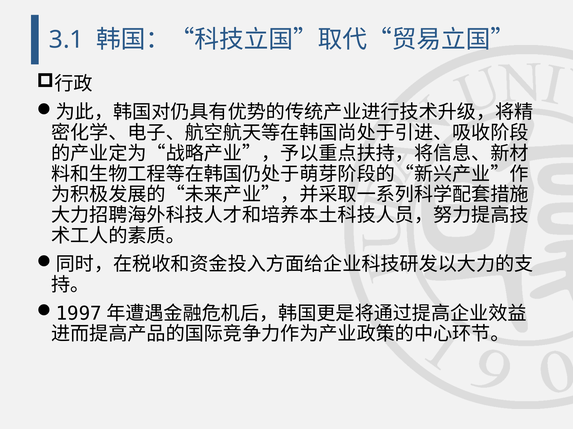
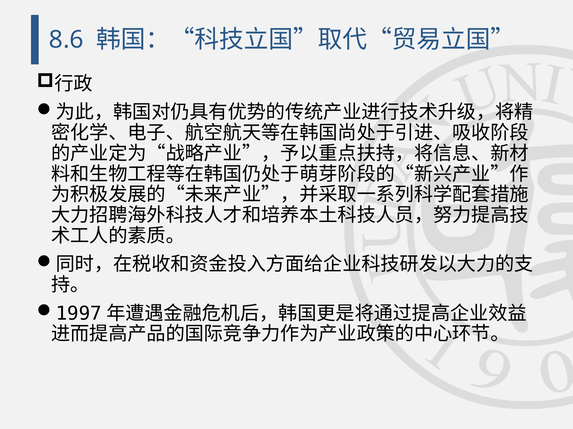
3.1: 3.1 -> 8.6 (66, 40)
